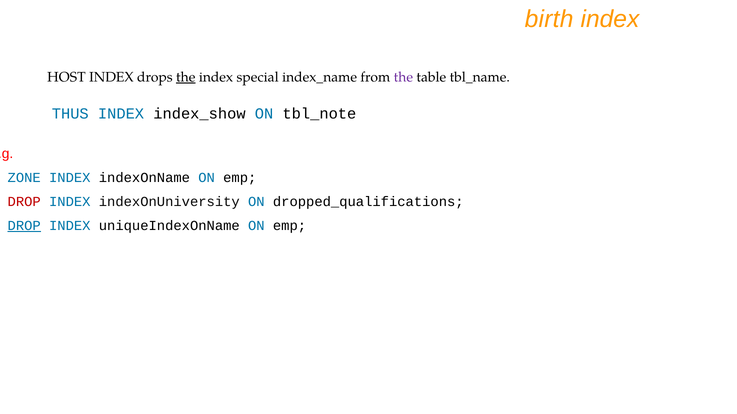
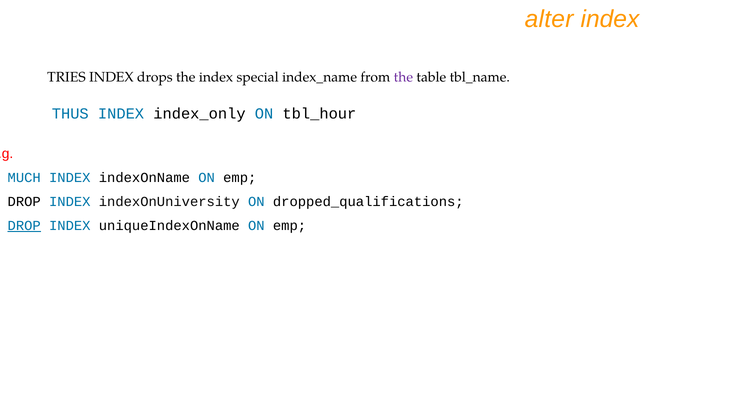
birth: birth -> alter (549, 19)
HOST: HOST -> TRIES (66, 77)
the underline: present -> none (186, 77)
index_show: index_show -> index_only (199, 114)
tbl_note: tbl_note -> tbl_hour (319, 114)
ZONE: ZONE -> MUCH (24, 178)
DROP colour: red -> black (24, 202)
